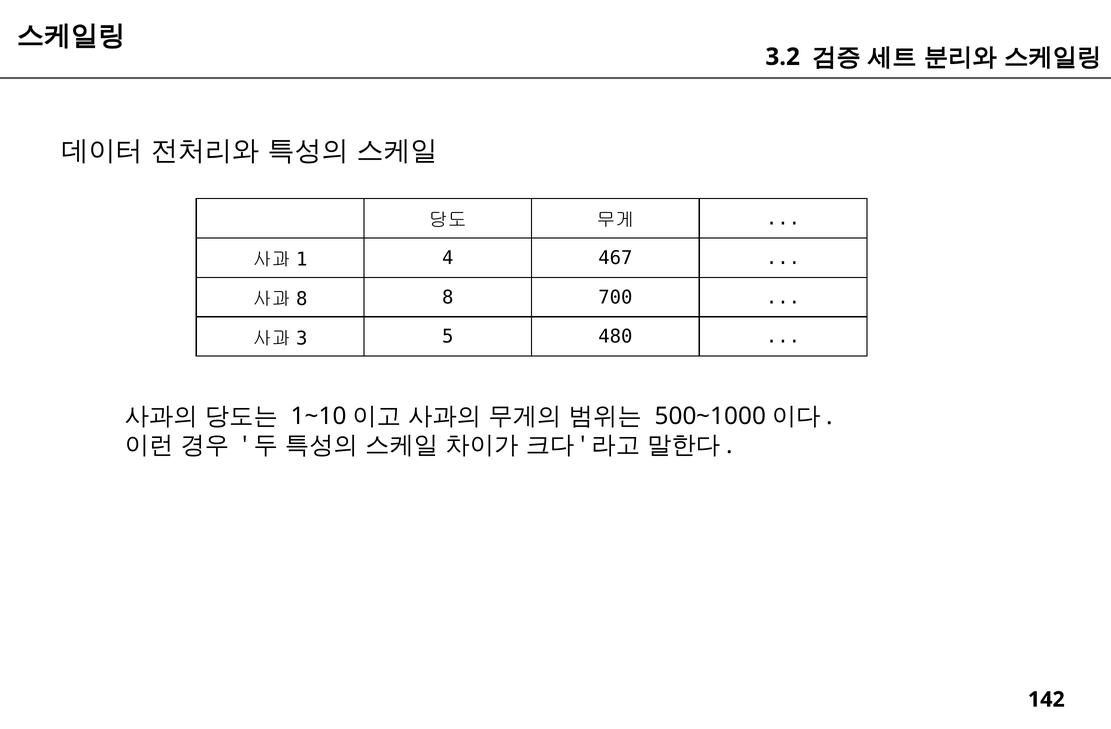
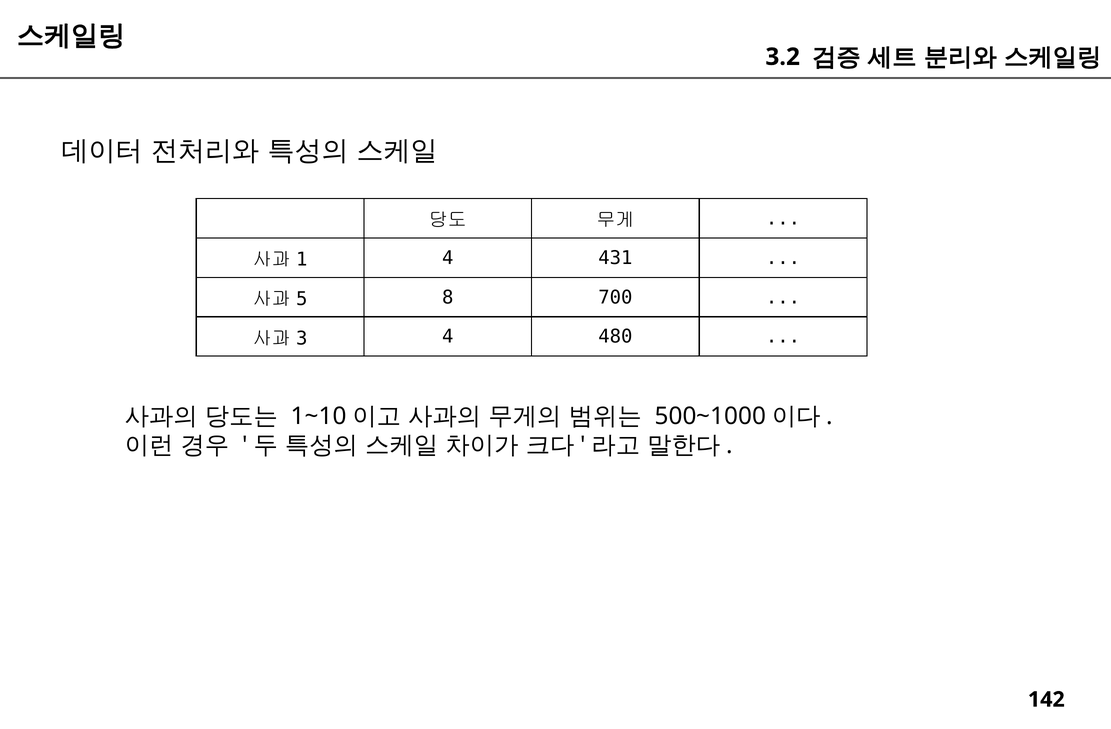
467: 467 -> 431 (615, 258)
8: 8 -> 5 (302, 299)
5: 5 -> 4 (448, 337)
